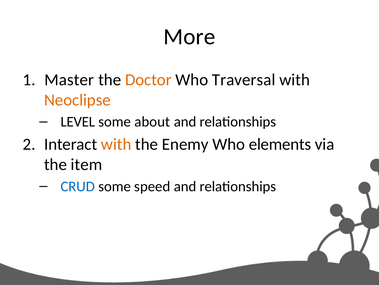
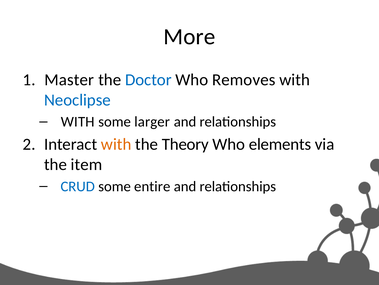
Doctor colour: orange -> blue (148, 80)
Traversal: Traversal -> Removes (244, 80)
Neoclipse colour: orange -> blue (77, 100)
LEVEL: LEVEL -> WITH (78, 121)
about: about -> larger (152, 121)
Enemy: Enemy -> Theory (185, 144)
speed: speed -> entire (152, 186)
